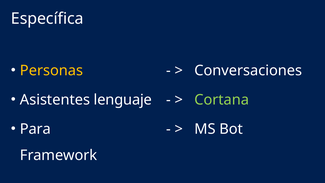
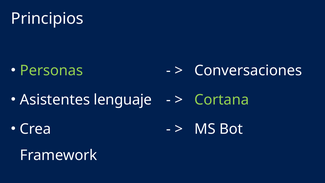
Específica: Específica -> Principios (47, 19)
Personas colour: yellow -> light green (52, 71)
Para: Para -> Crea (35, 129)
